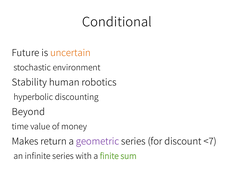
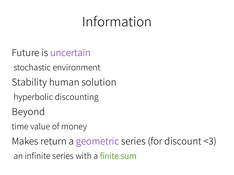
Conditional: Conditional -> Information (117, 22)
uncertain colour: orange -> purple (70, 53)
robotics: robotics -> solution (99, 83)
<7: <7 -> <3 (210, 142)
